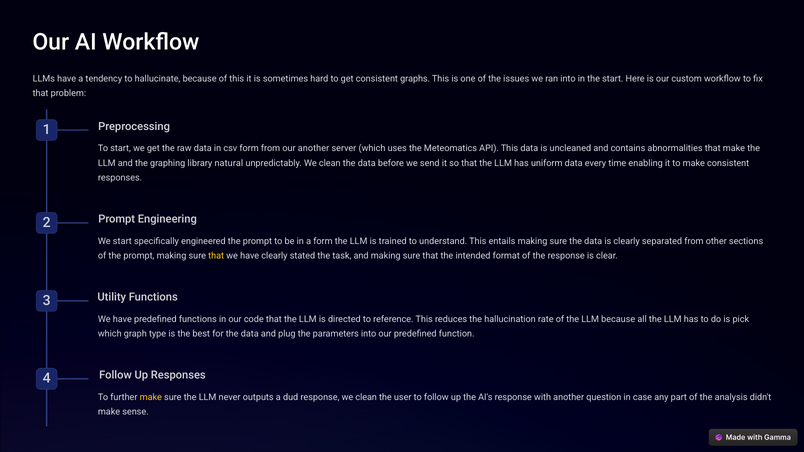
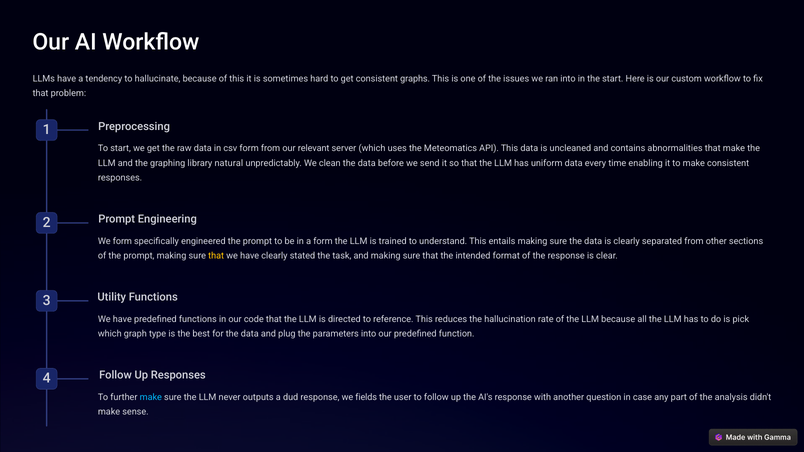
our another: another -> relevant (314, 148)
We start: start -> form (122, 241)
make colour: yellow -> light blue (151, 397)
response we clean: clean -> fields (366, 397)
